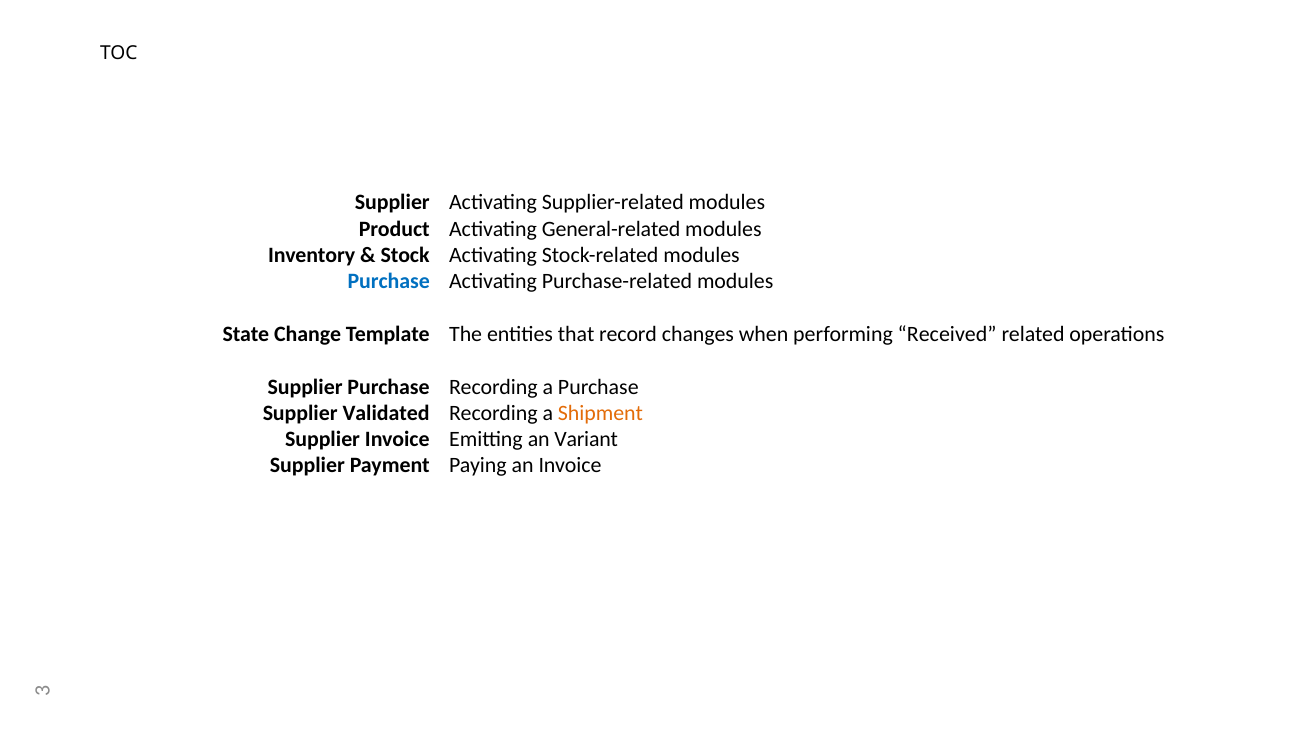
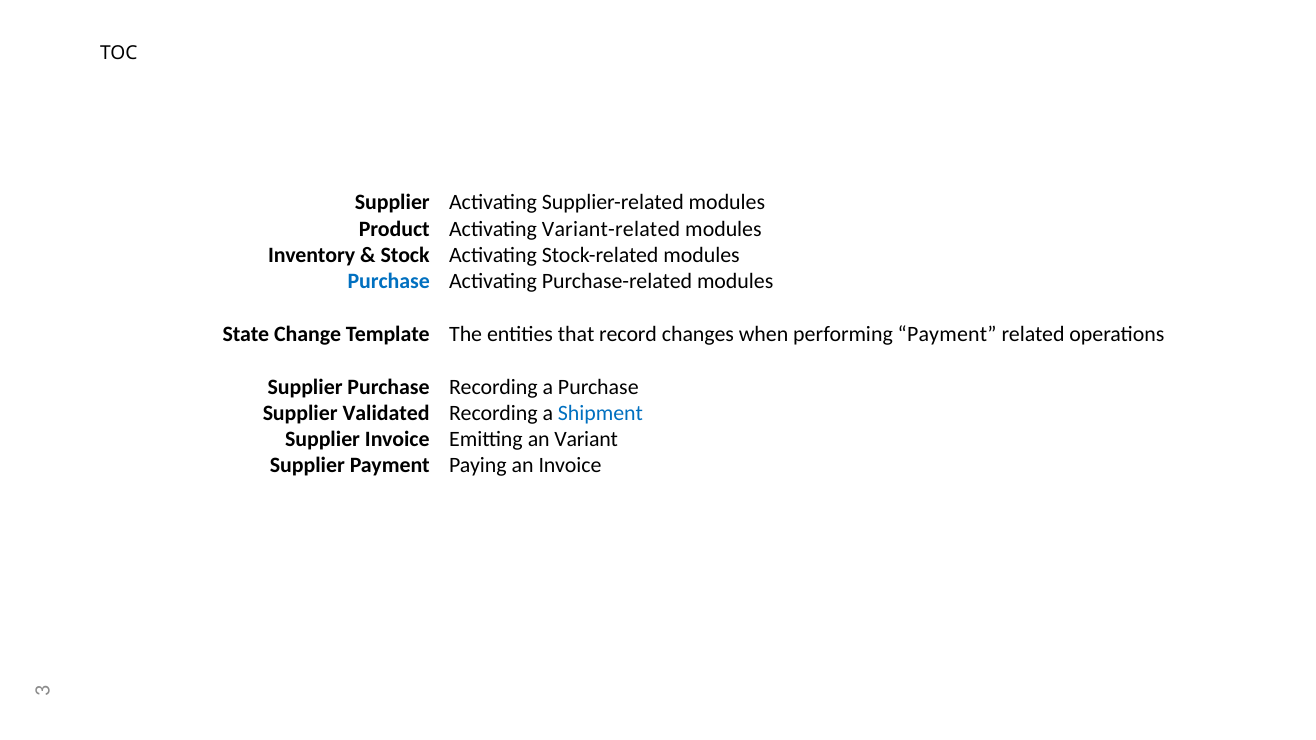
General-related: General-related -> Variant-related (611, 229)
performing Received: Received -> Payment (947, 334)
Shipment colour: orange -> blue (600, 413)
